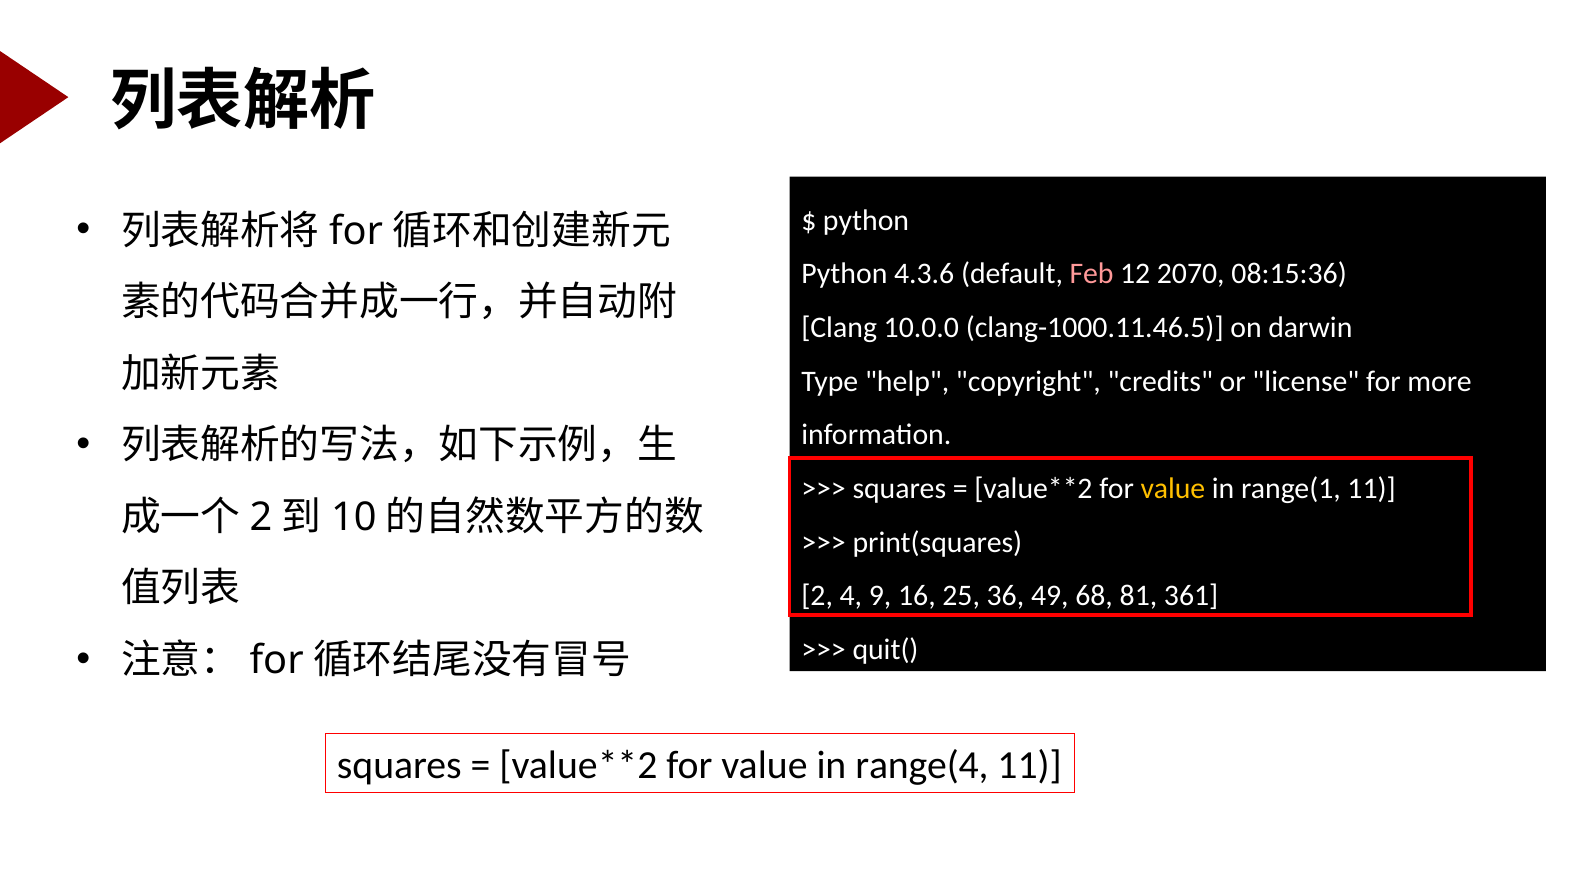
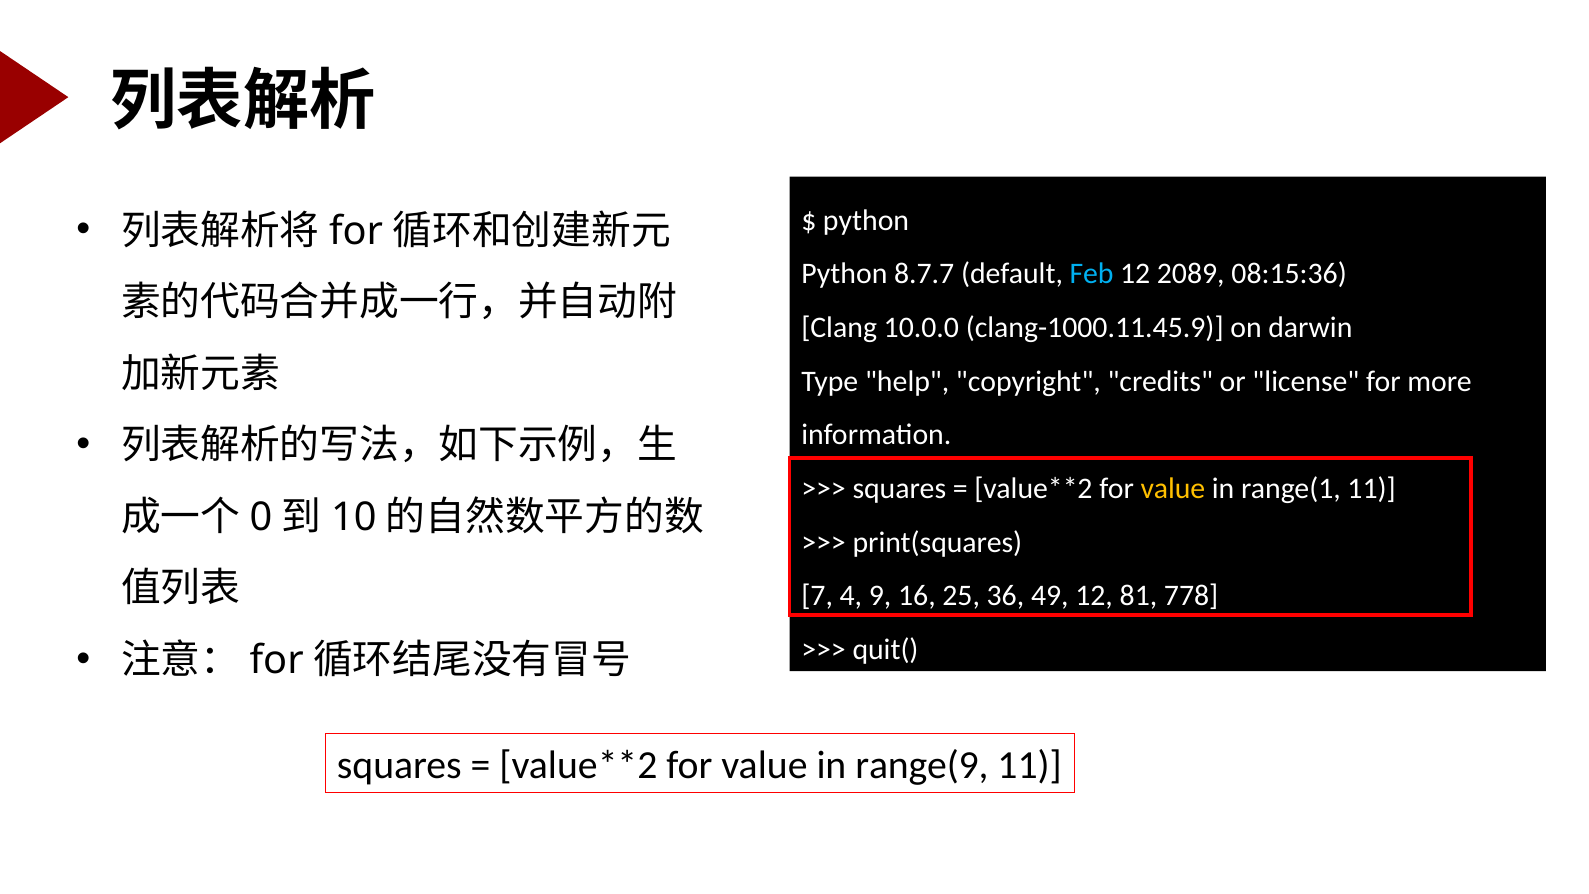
4.3.6: 4.3.6 -> 8.7.7 (924, 274)
Feb colour: pink -> light blue (1092, 274)
2070: 2070 -> 2089 (1191, 274)
clang-1000.11.46.5: clang-1000.11.46.5 -> clang-1000.11.45.9 (1095, 328)
2: 2 -> 0 (261, 517)
2: 2 -> 7 (817, 596)
49 68: 68 -> 12 (1094, 596)
361: 361 -> 778 (1191, 596)
range(4: range(4 -> range(9 (922, 766)
